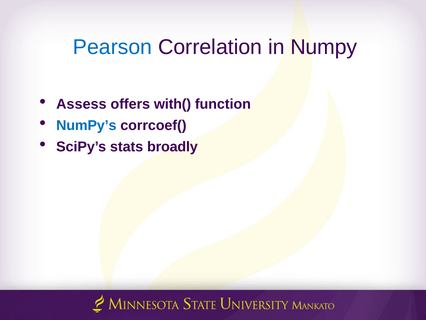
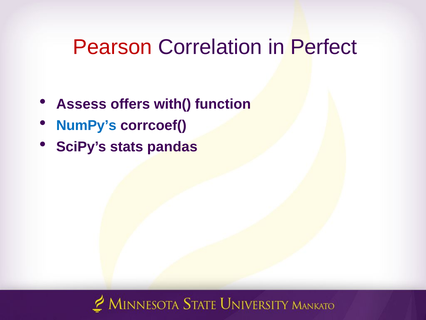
Pearson colour: blue -> red (113, 47)
Numpy: Numpy -> Perfect (324, 47)
broadly: broadly -> pandas (172, 147)
